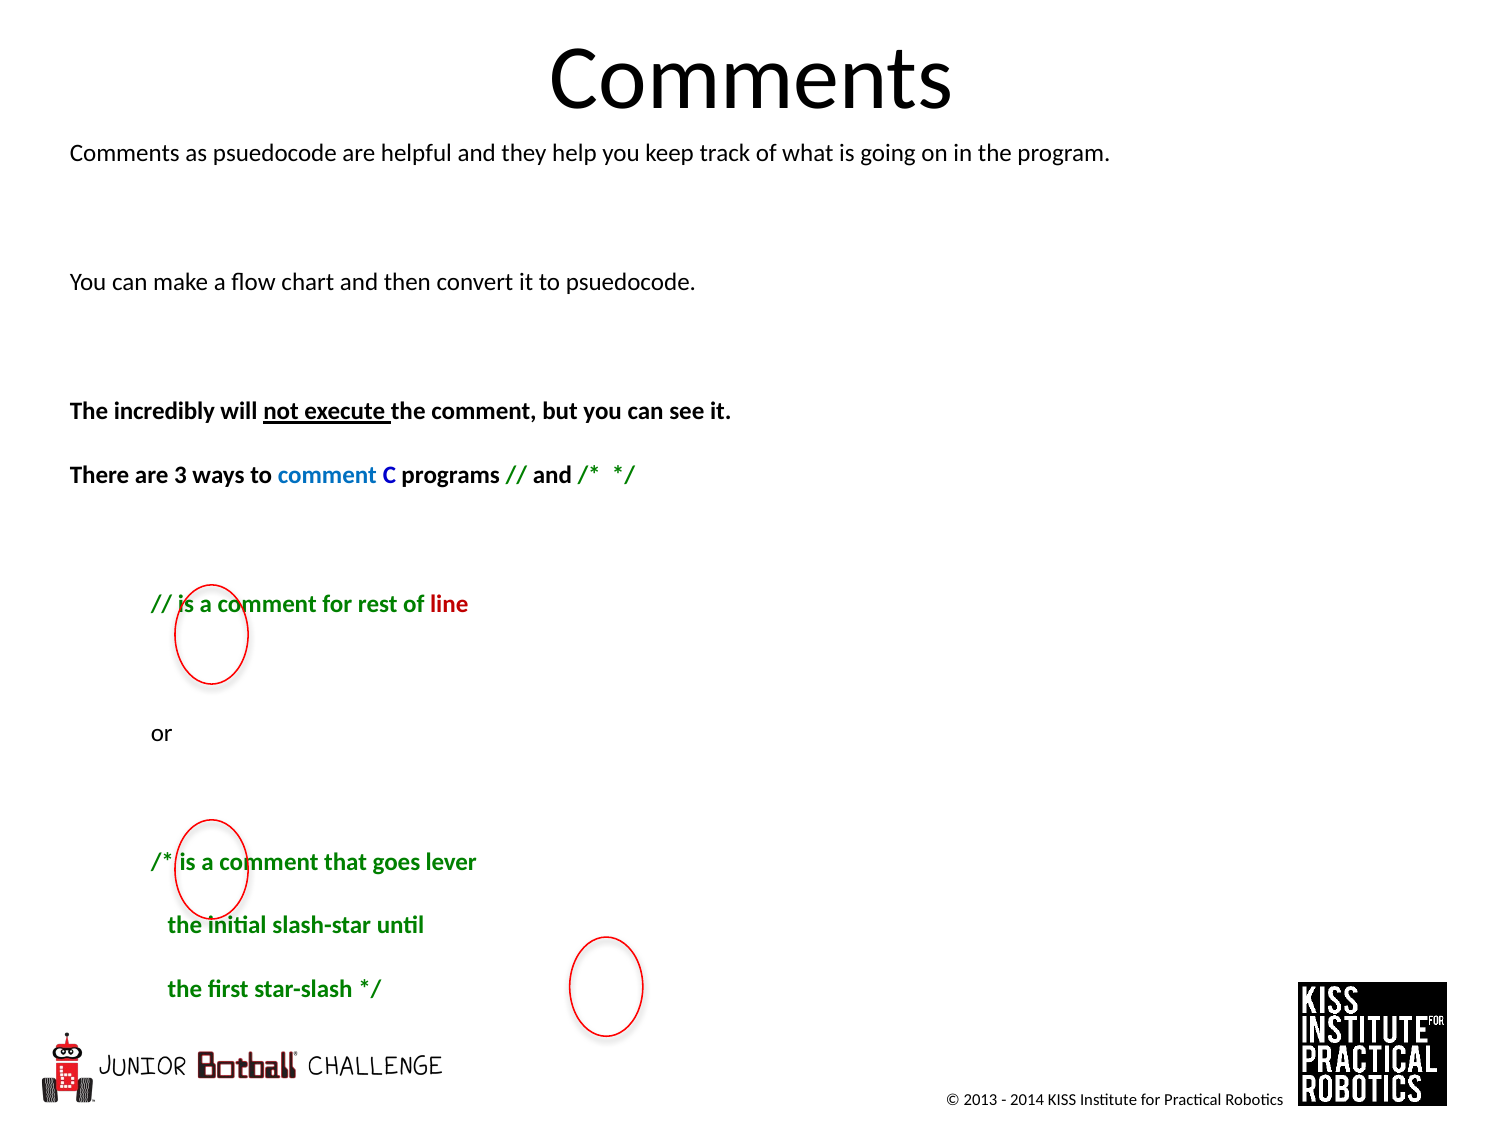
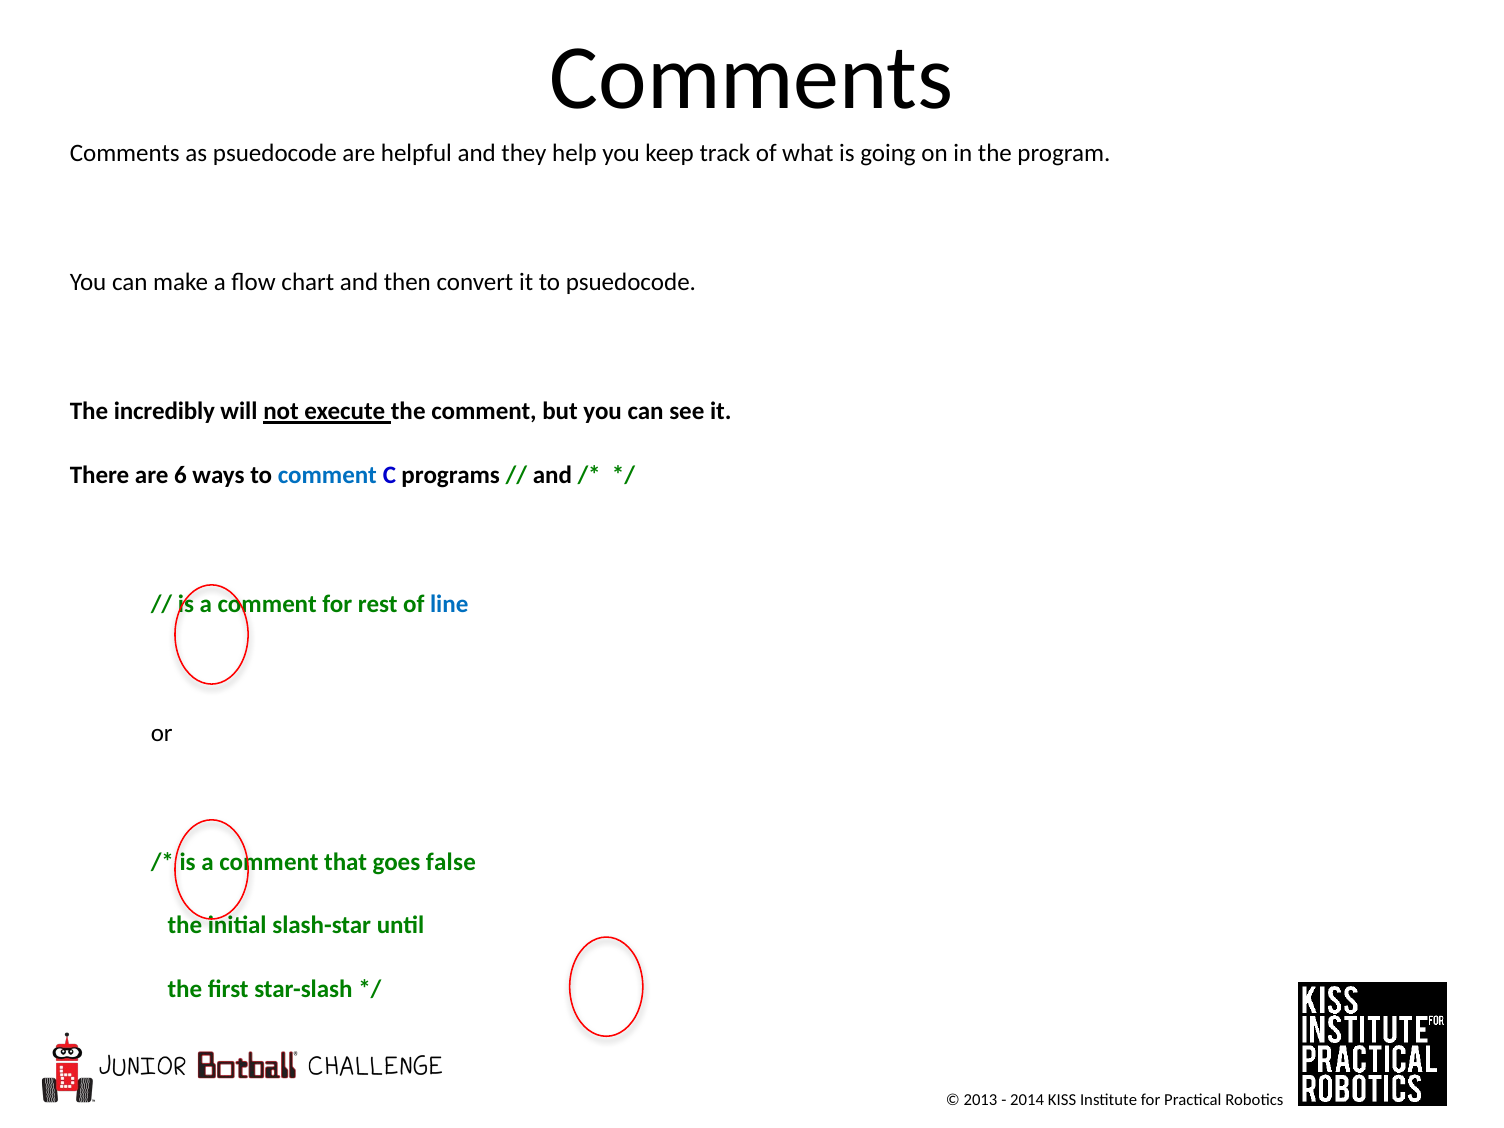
3: 3 -> 6 (181, 475)
line colour: red -> blue (449, 604)
lever: lever -> false (451, 863)
